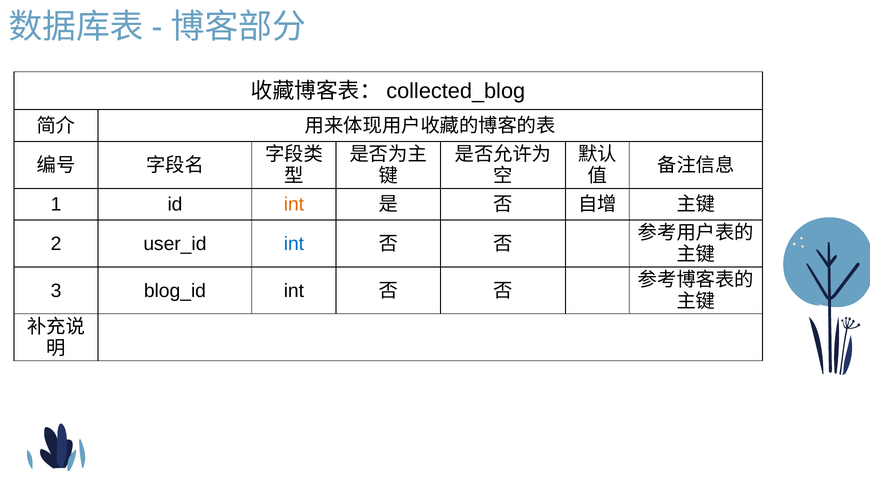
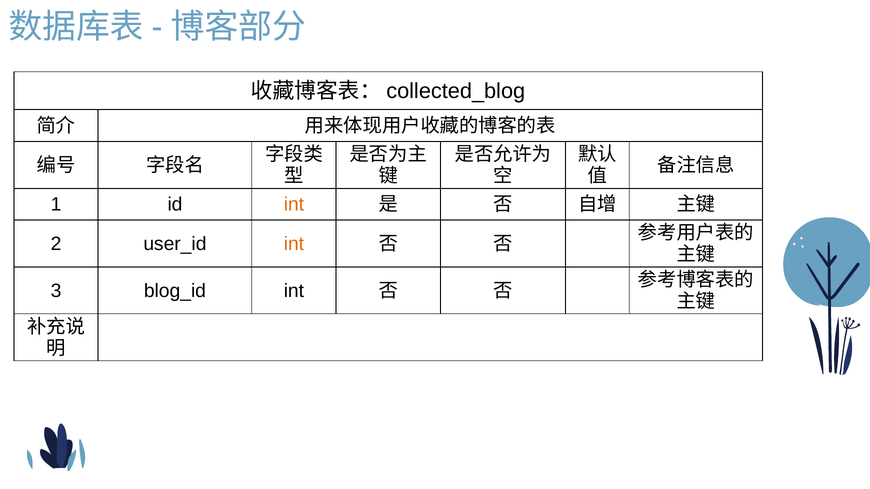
int colour: blue -> orange (294, 244)
